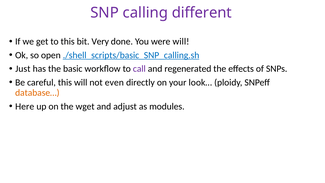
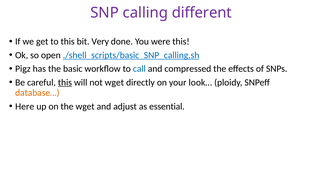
were will: will -> this (181, 42)
Just: Just -> Pigz (23, 69)
call colour: purple -> blue (139, 69)
regenerated: regenerated -> compressed (188, 69)
this underline: none -> present (65, 82)
not even: even -> wget (114, 82)
modules: modules -> essential (167, 106)
